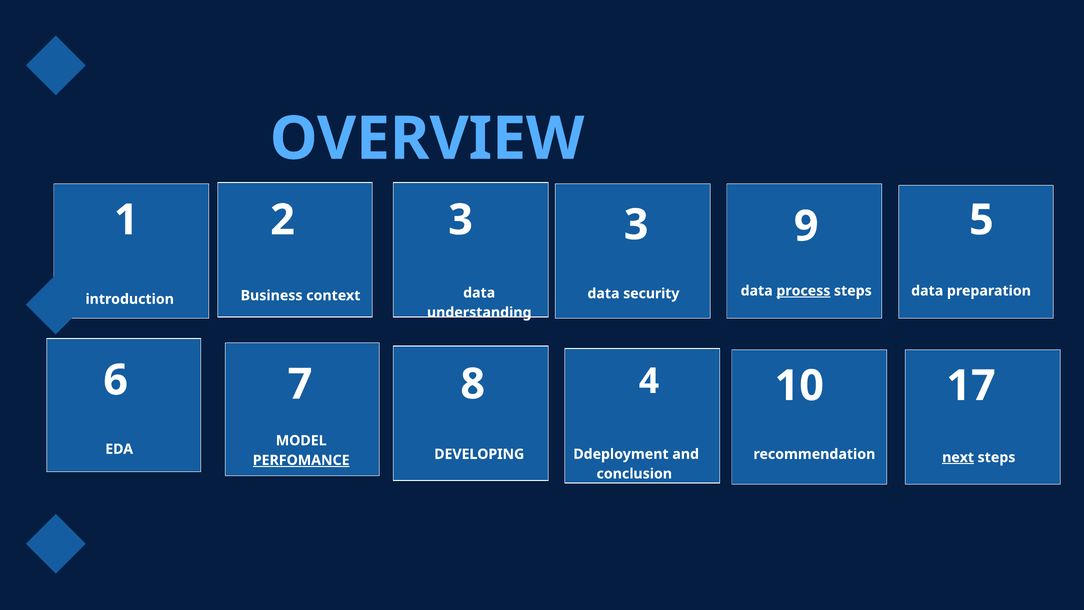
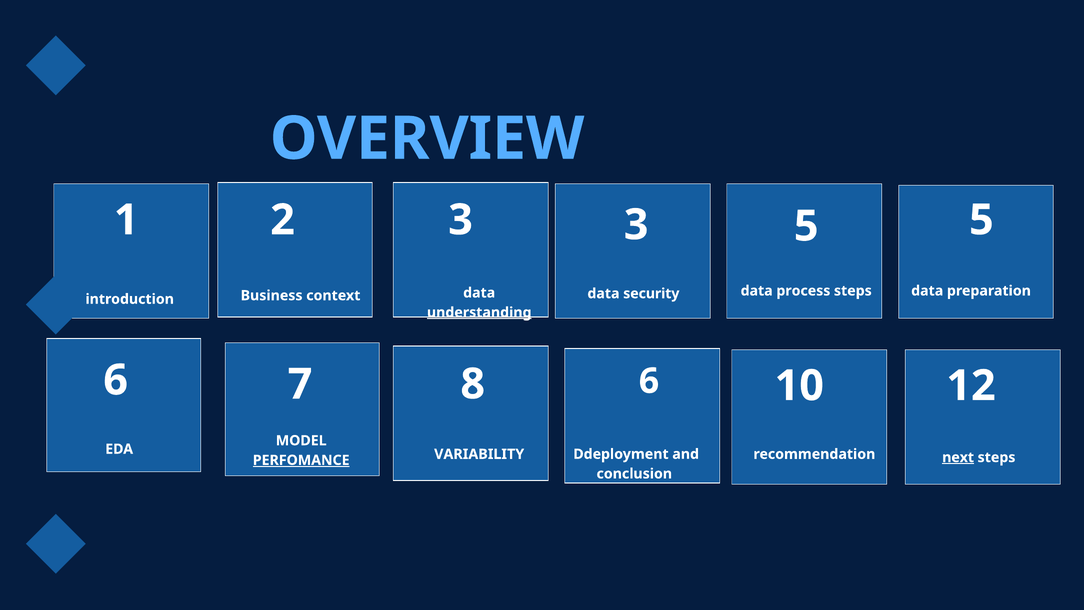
3 9: 9 -> 5 (806, 226)
process underline: present -> none (803, 291)
understanding underline: none -> present (479, 312)
8 4: 4 -> 6 (649, 381)
17: 17 -> 12 (971, 386)
DEVELOPING: DEVELOPING -> VARIABILITY (479, 454)
